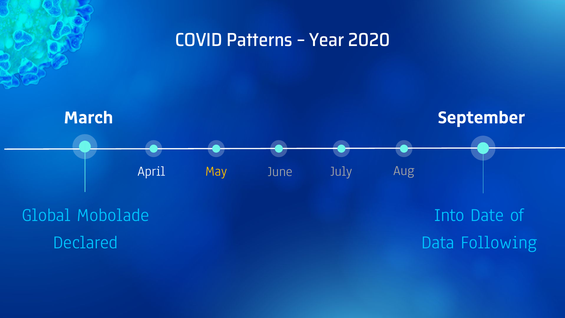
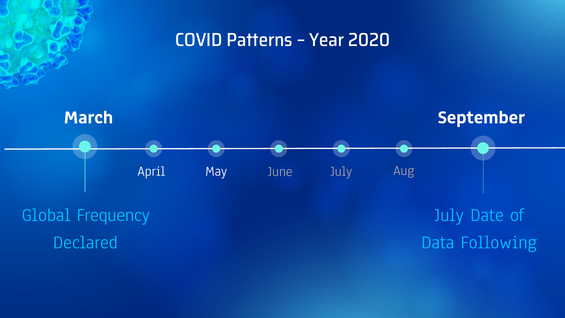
May colour: yellow -> white (216, 171)
Mobolade: Mobolade -> Frequency (113, 215)
Into: Into -> July (449, 215)
